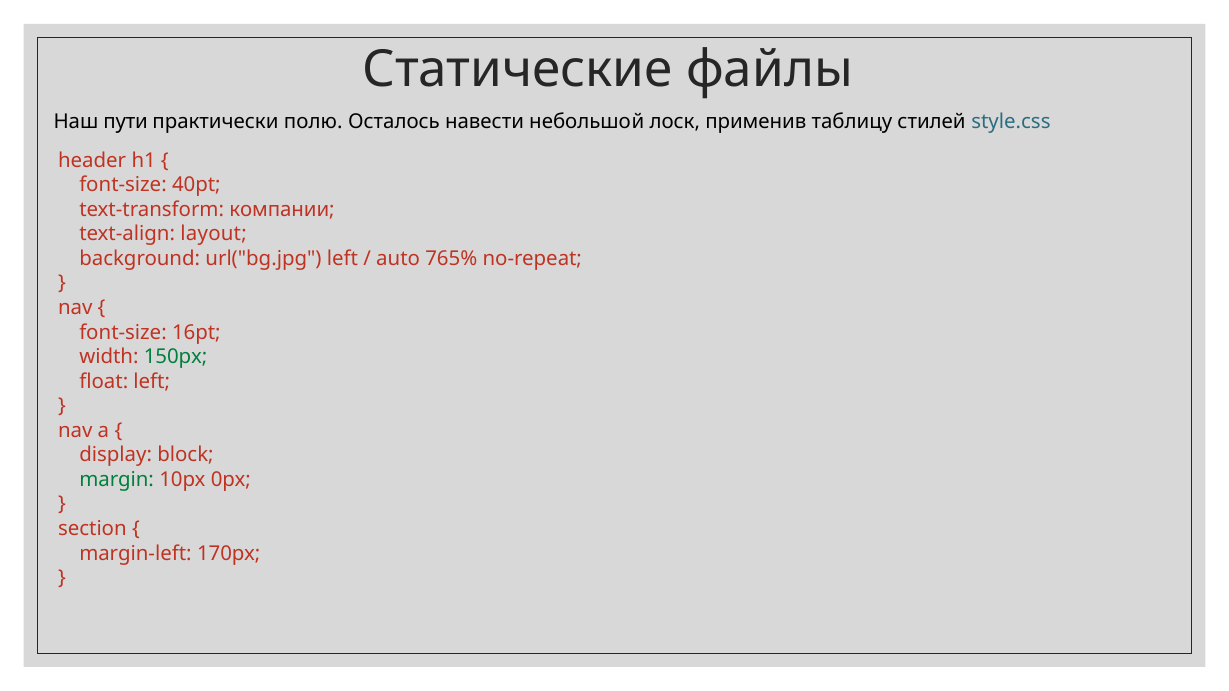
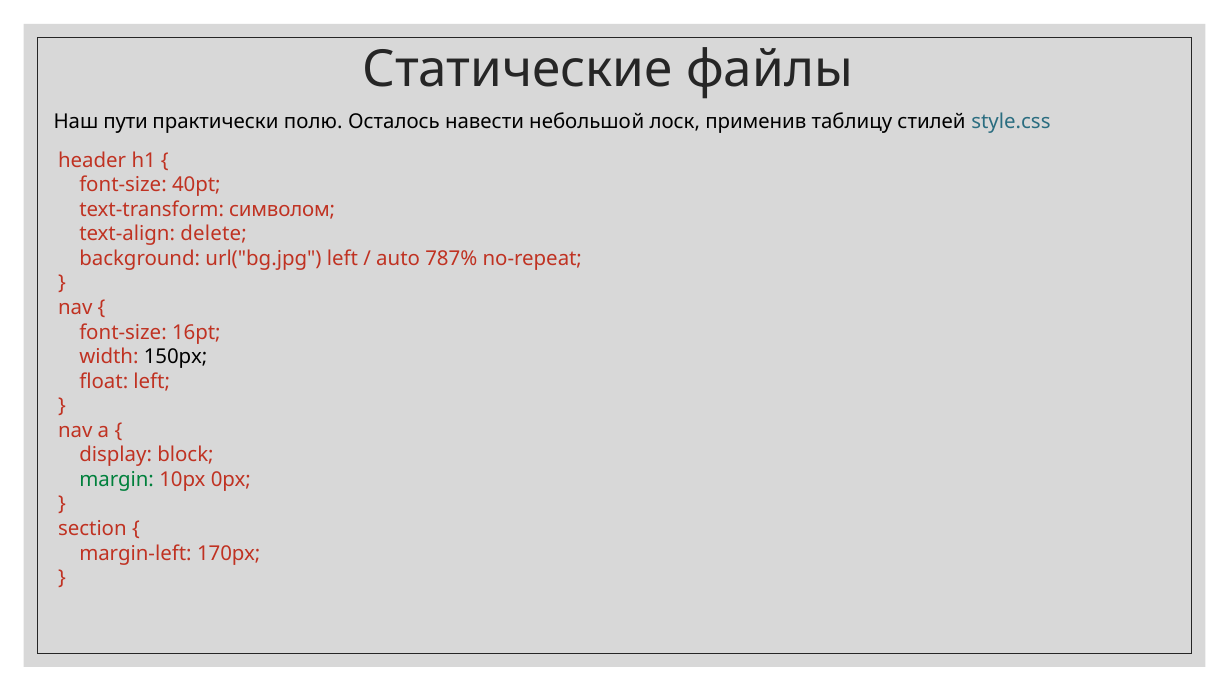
компании: компании -> символом (282, 210)
layout: layout -> delete (214, 234)
765%: 765% -> 787% (451, 259)
150px colour: green -> black (176, 357)
